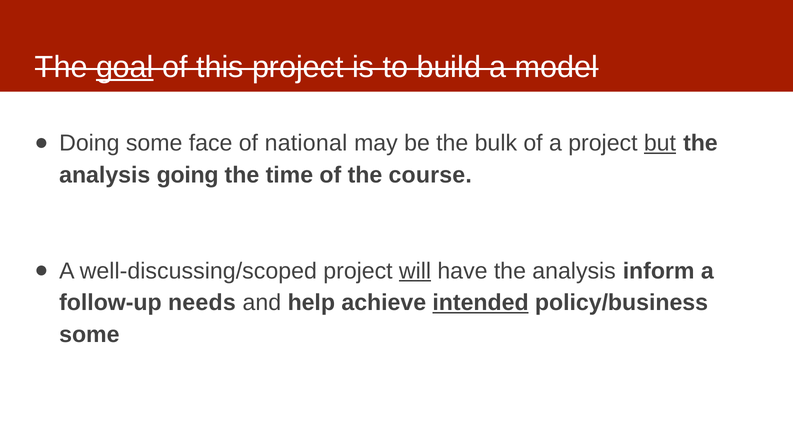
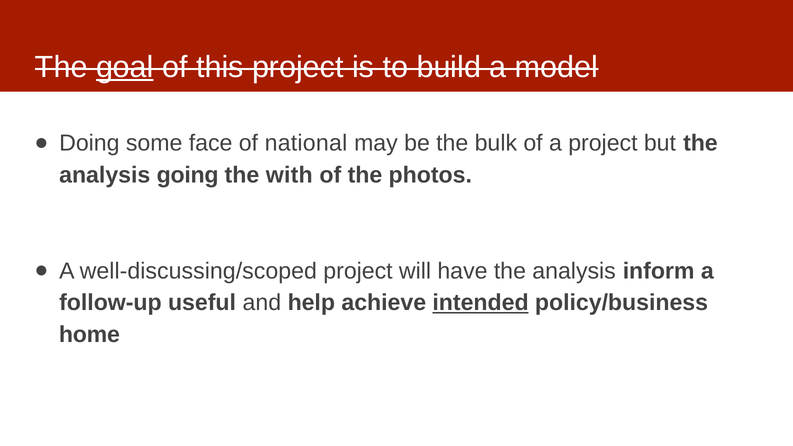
but underline: present -> none (660, 143)
time: time -> with (289, 175)
course: course -> photos (430, 175)
will underline: present -> none (415, 271)
needs: needs -> useful (202, 303)
some: some -> home (89, 335)
